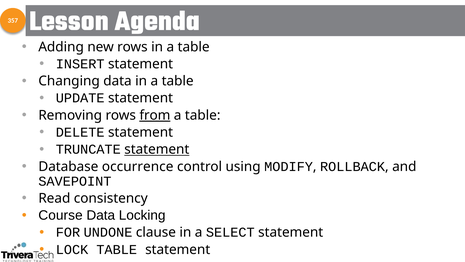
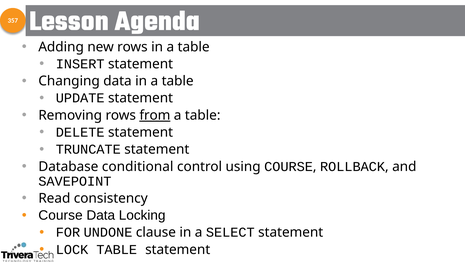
statement underline: present -> none (157, 149)
occurrence: occurrence -> conditional (138, 166)
using MODIFY: MODIFY -> COURSE (289, 166)
